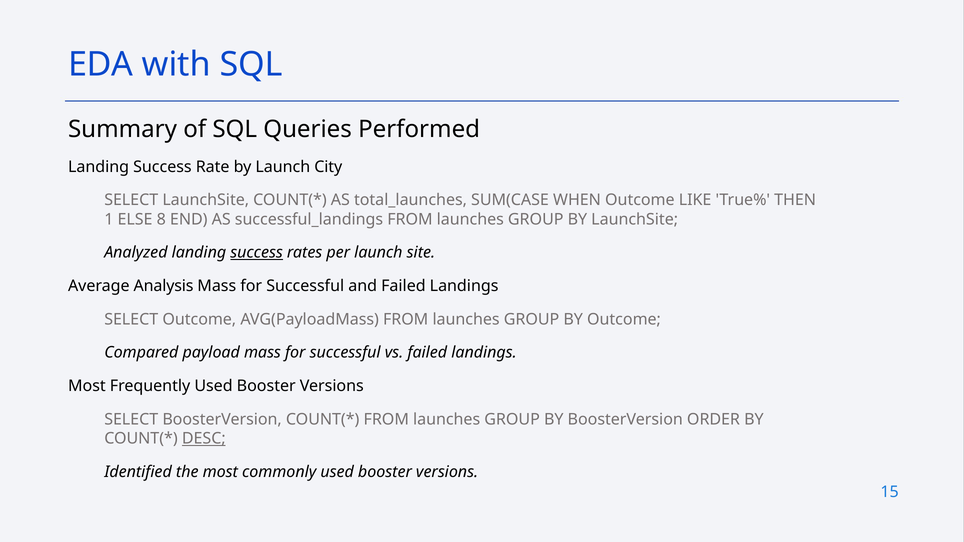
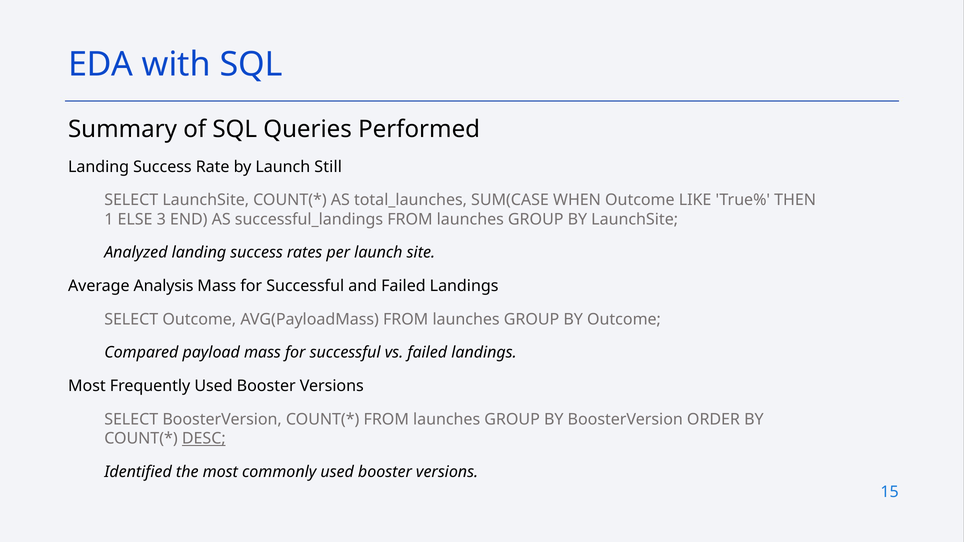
City: City -> Still (328, 167)
8: 8 -> 3 (161, 219)
success underline: present -> none (257, 253)
